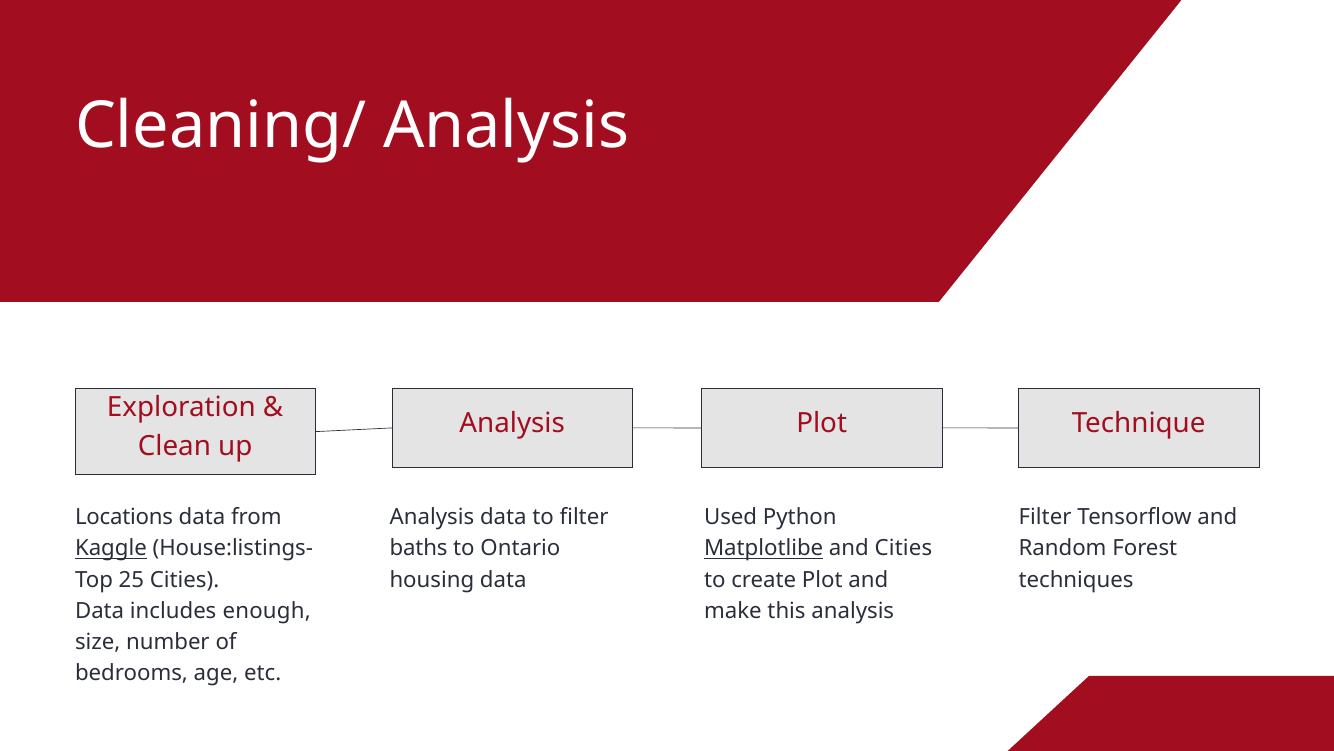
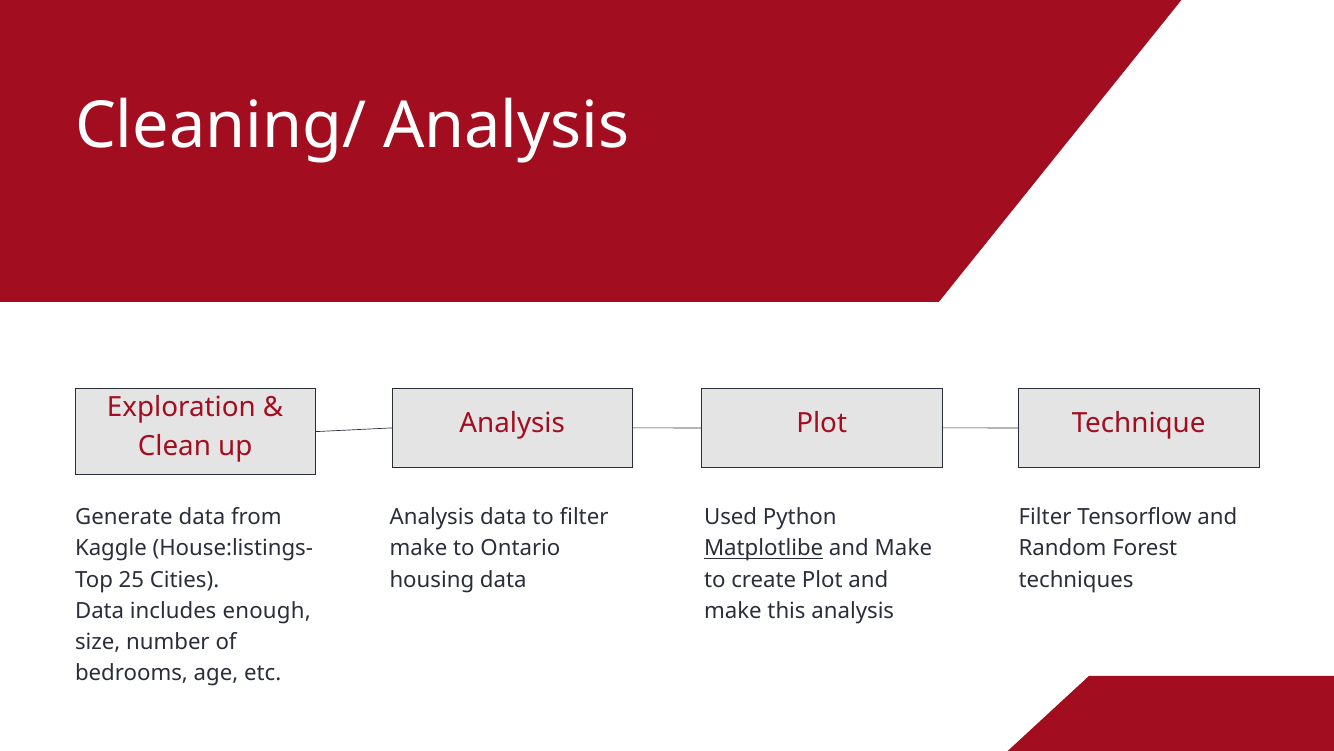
Locations: Locations -> Generate (124, 517)
Kaggle underline: present -> none (111, 548)
baths: baths -> make (418, 548)
Cities: Cities -> Make (903, 548)
